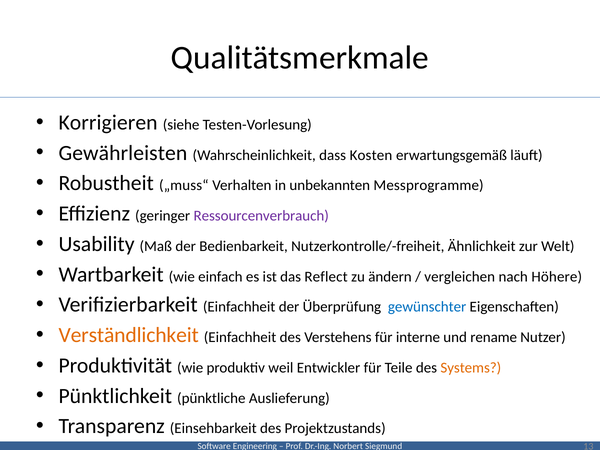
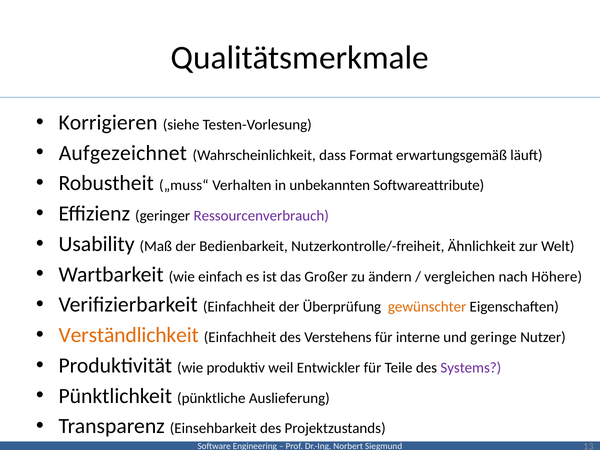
Gewährleisten: Gewährleisten -> Aufgezeichnet (123, 153)
Kosten: Kosten -> Format (371, 155)
Messprogramme: Messprogramme -> Softwareattribute (429, 186)
Reflect: Reflect -> Großer (326, 277)
gewünschter colour: blue -> orange (427, 307)
rename: rename -> geringe (494, 337)
Systems colour: orange -> purple (471, 368)
